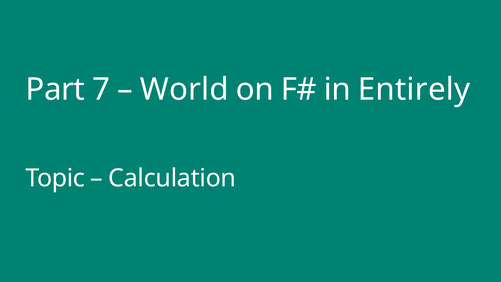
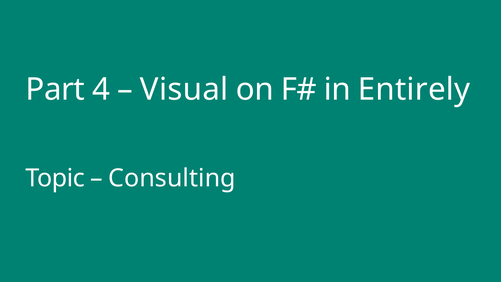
7: 7 -> 4 (101, 90)
World: World -> Visual (184, 90)
Calculation: Calculation -> Consulting (172, 178)
